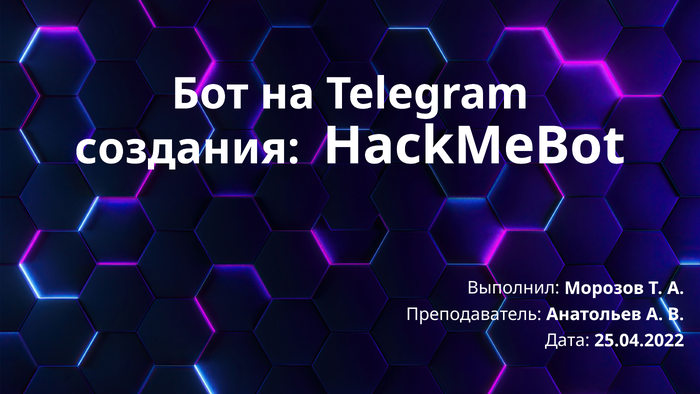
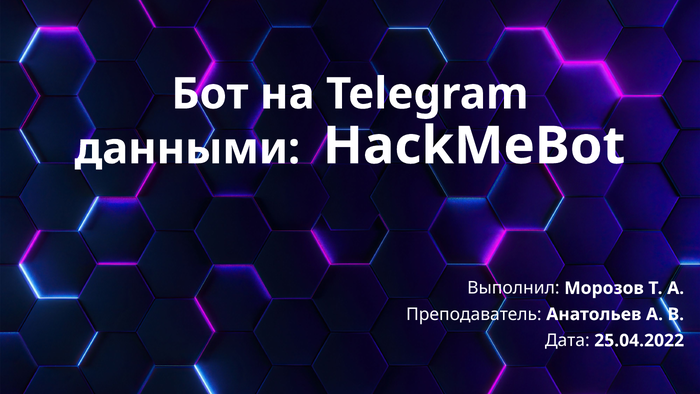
создания: создания -> данными (187, 149)
